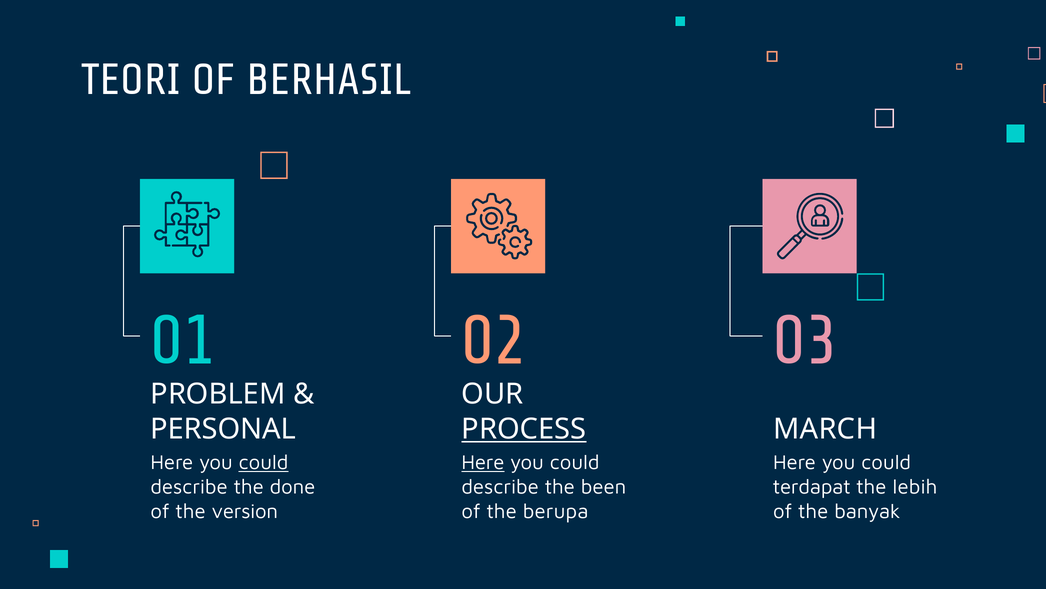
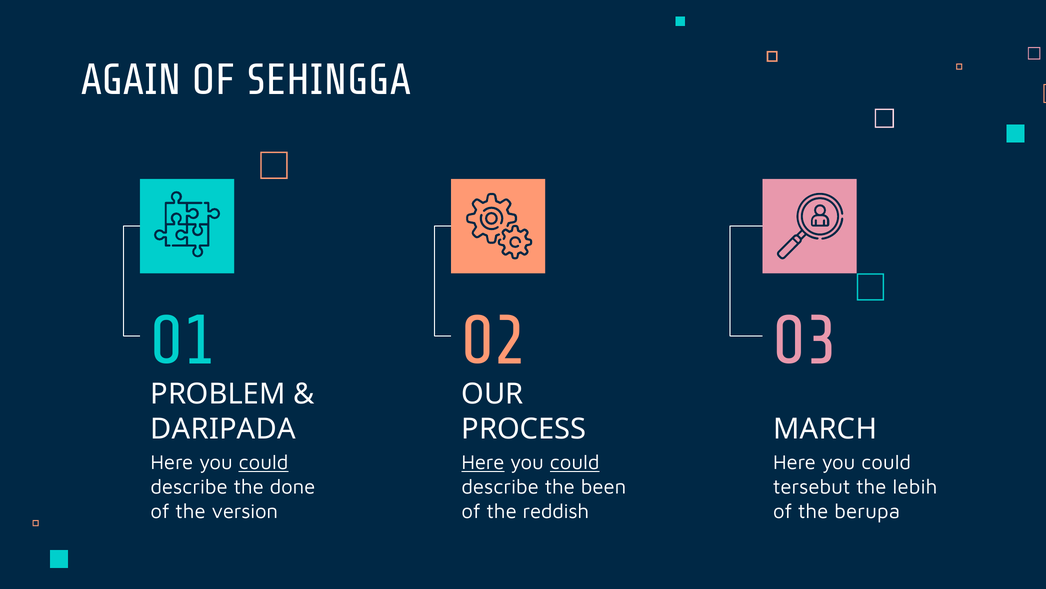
TEORI: TEORI -> AGAIN (131, 80)
BERHASIL: BERHASIL -> SEHINGGA (329, 80)
PERSONAL: PERSONAL -> DARIPADA (223, 429)
PROCESS underline: present -> none (524, 429)
could underline: none -> present (575, 462)
terdapat: terdapat -> tersebut (812, 487)
berupa: berupa -> reddish (556, 511)
banyak: banyak -> berupa (867, 511)
